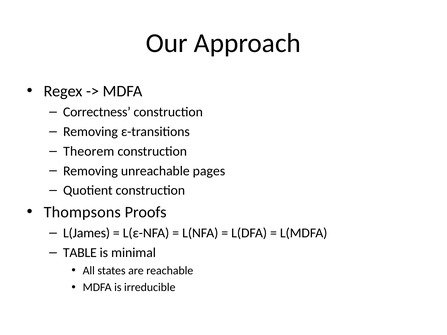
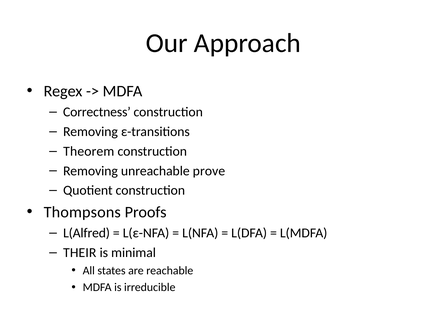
pages: pages -> prove (209, 171)
L(James: L(James -> L(Alfred (87, 233)
TABLE: TABLE -> THEIR (80, 253)
